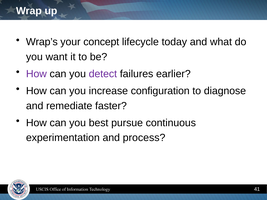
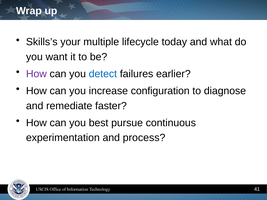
Wrap’s: Wrap’s -> Skills’s (42, 42)
concept: concept -> multiple (101, 42)
detect colour: purple -> blue (103, 74)
